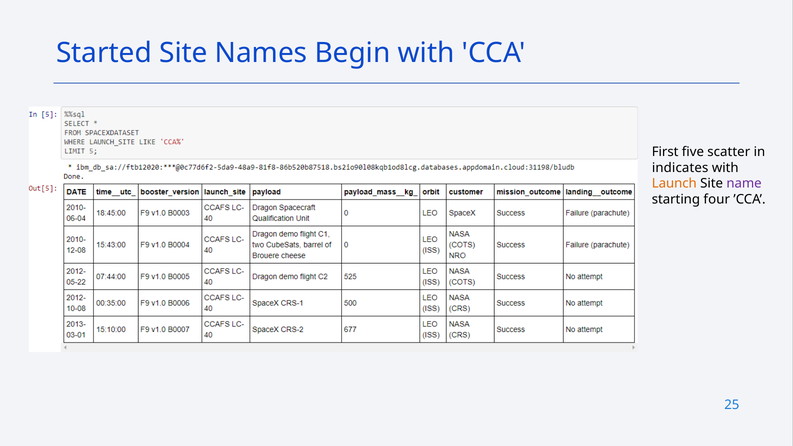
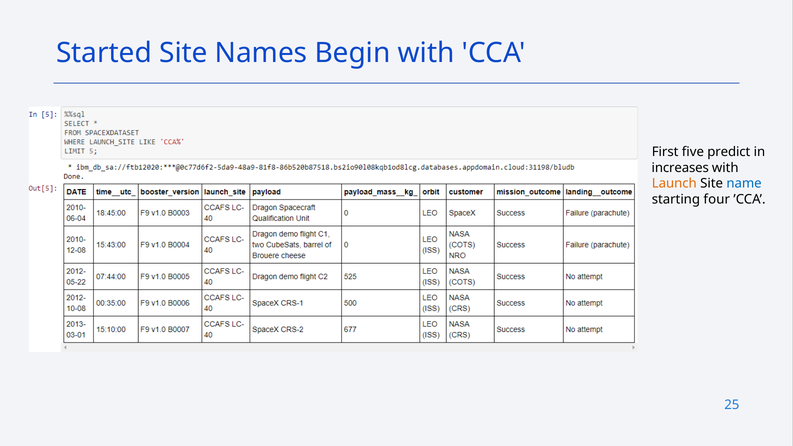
scatter: scatter -> predict (729, 152)
indicates: indicates -> increases (680, 168)
name colour: purple -> blue (744, 184)
